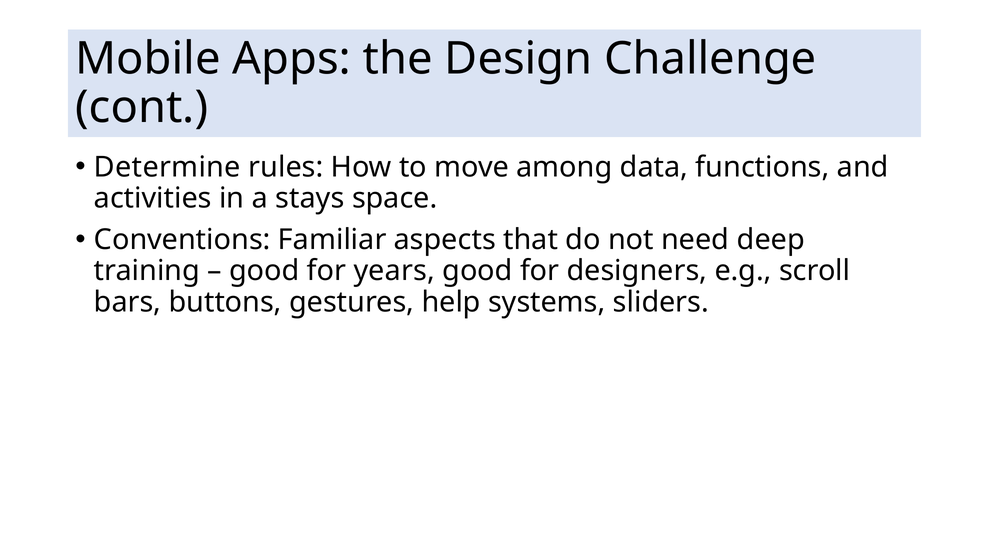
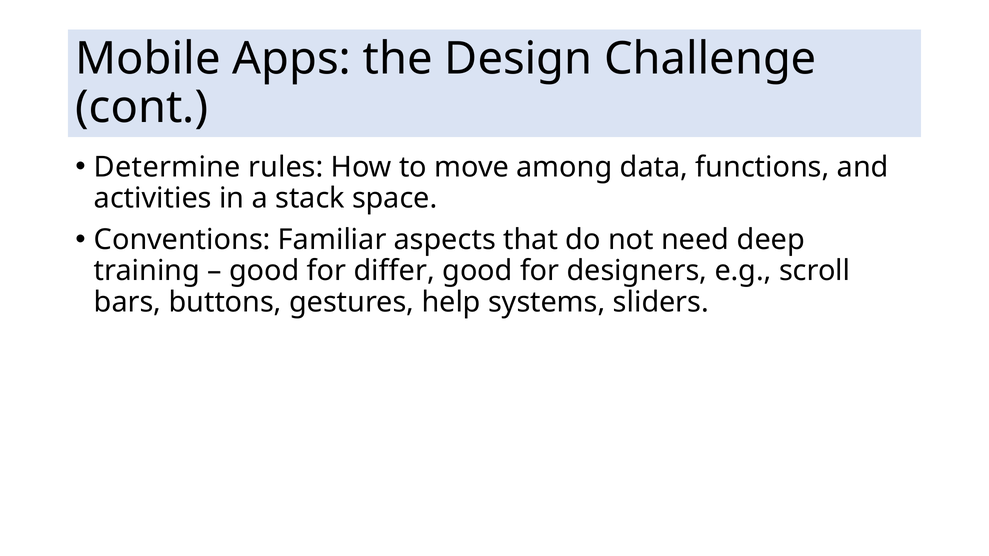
stays: stays -> stack (310, 198)
years: years -> differ (394, 271)
